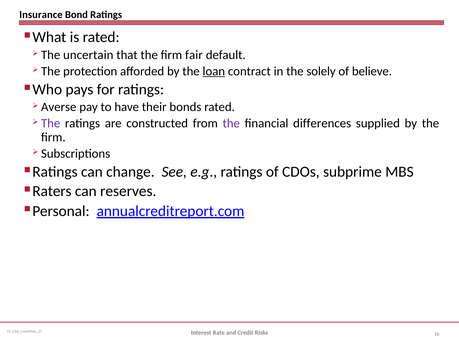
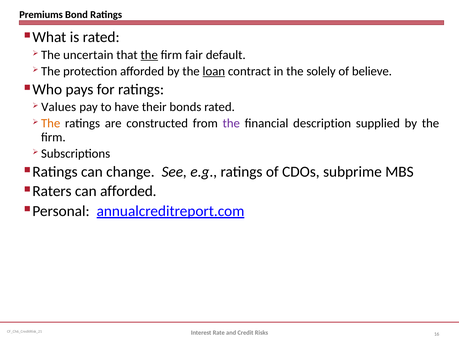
Insurance: Insurance -> Premiums (41, 15)
the underline: none -> present (149, 55)
Averse: Averse -> Values (59, 107)
The colour: purple -> orange (51, 124)
differences: differences -> description (322, 124)
can reserves: reserves -> afforded (128, 191)
